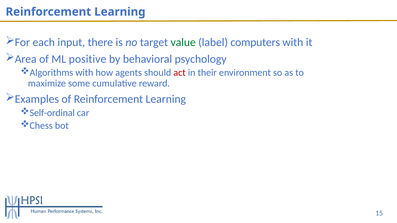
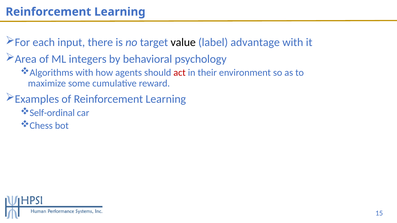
value colour: green -> black (183, 42)
computers: computers -> advantage (255, 42)
positive: positive -> integers (88, 59)
